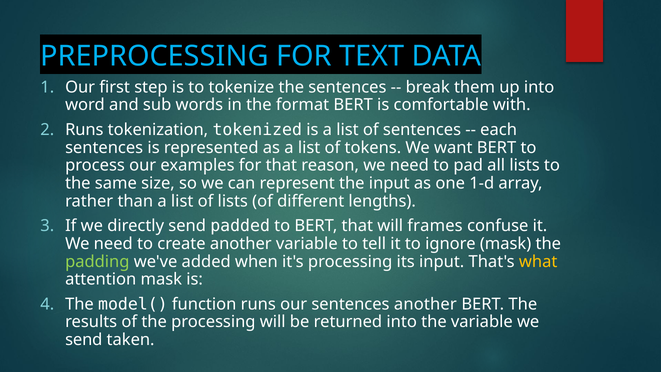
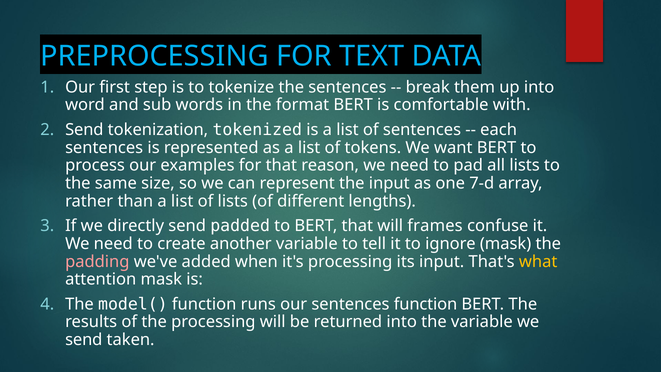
Runs: Runs -> Send (84, 130)
1-d: 1-d -> 7-d (482, 183)
padding colour: light green -> pink (97, 261)
sentences another: another -> function (426, 304)
